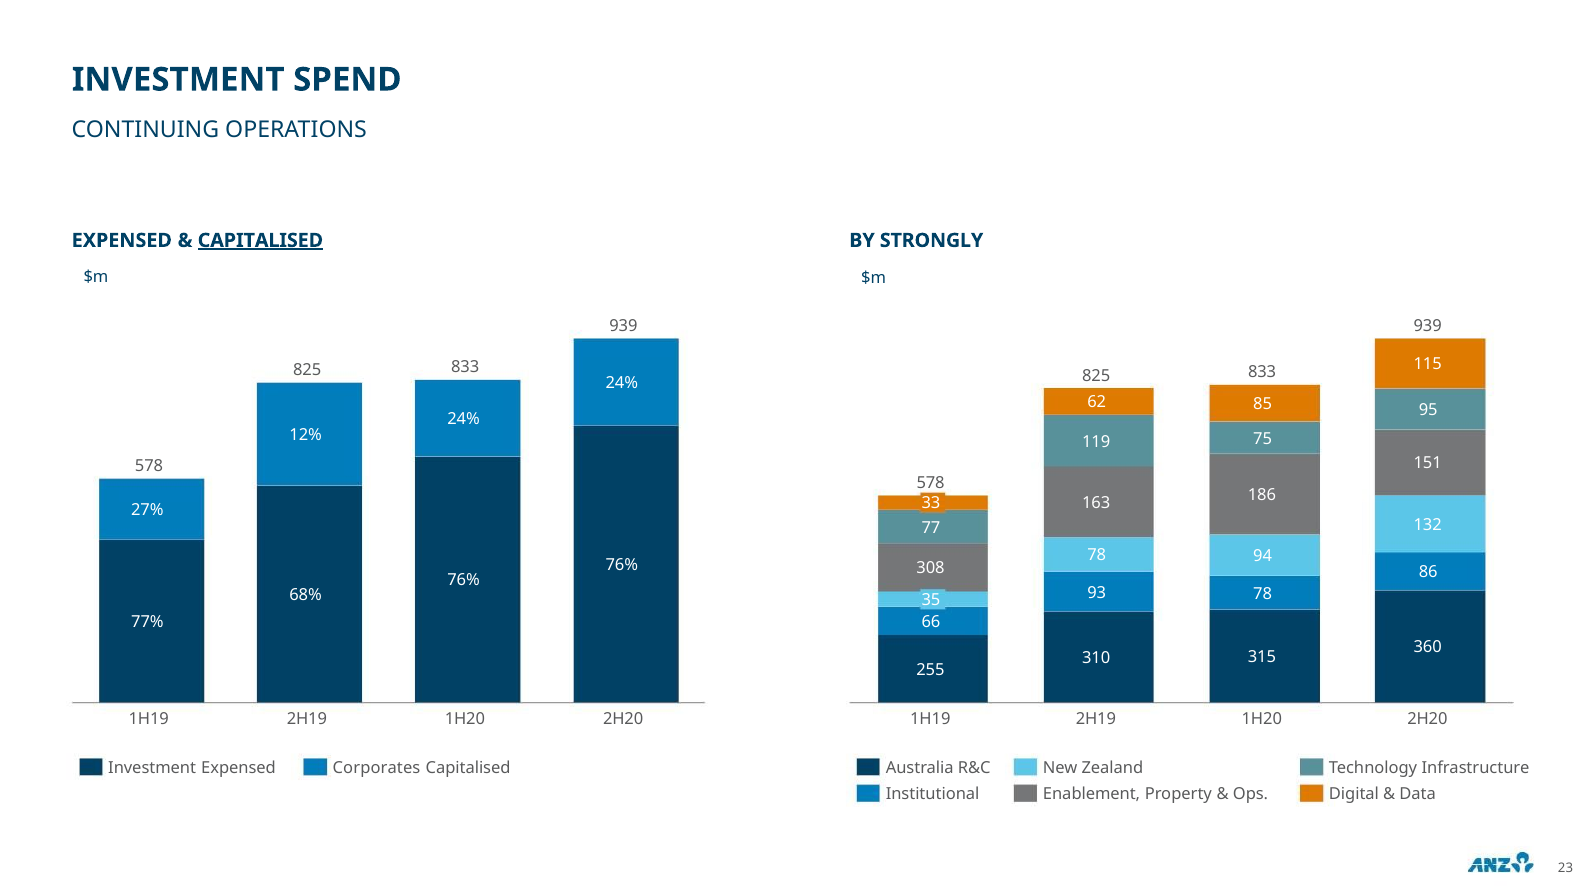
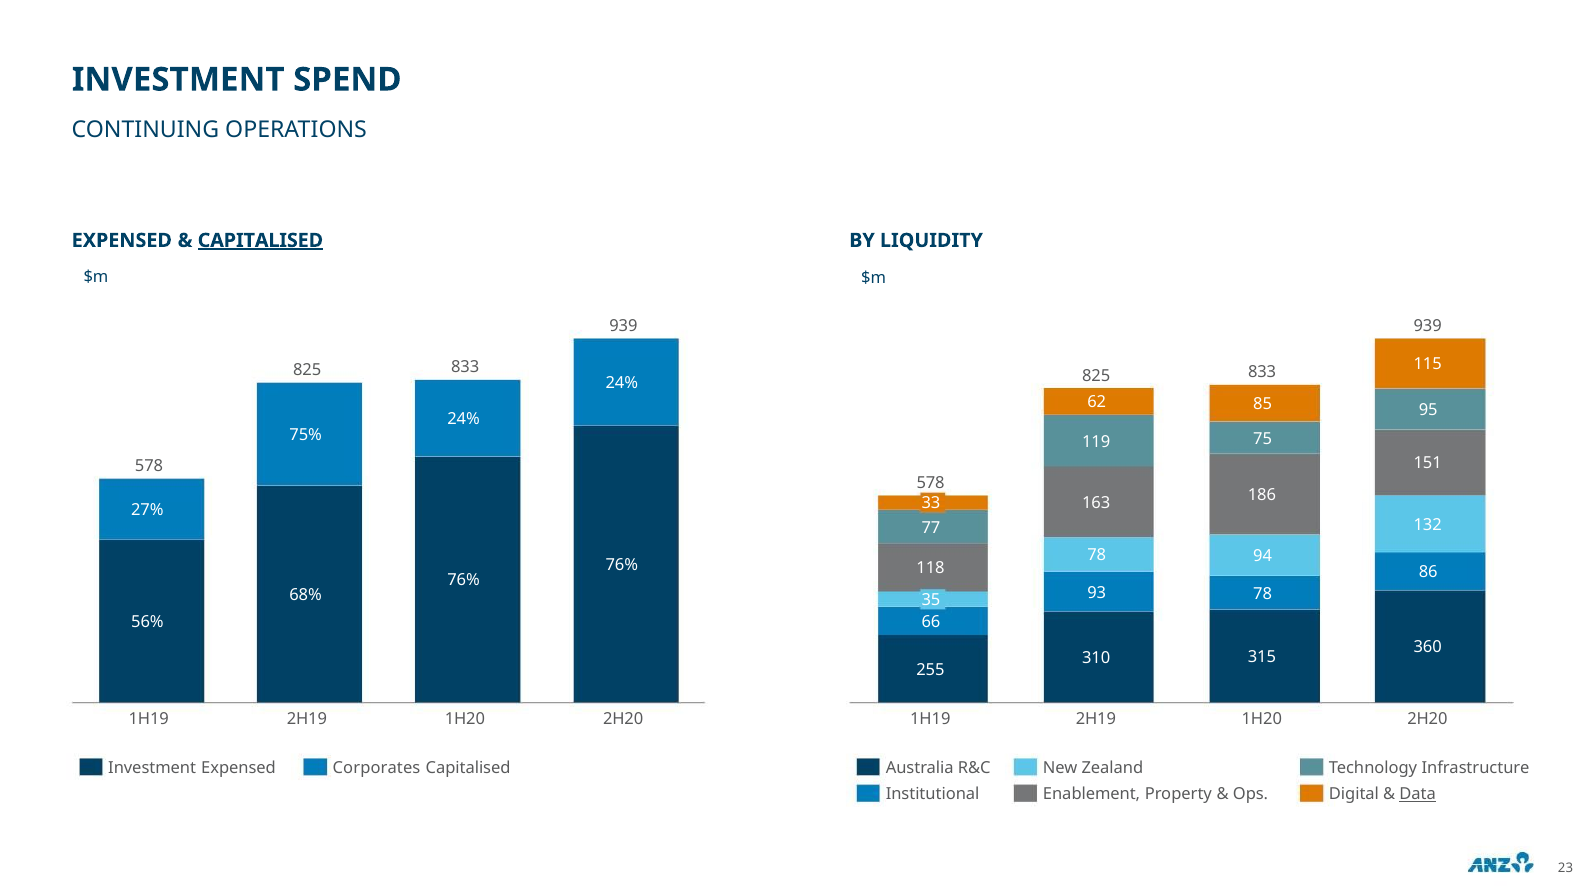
STRONGLY: STRONGLY -> LIQUIDITY (931, 240)
12%: 12% -> 75% (306, 435)
308: 308 -> 118 (931, 568)
77%: 77% -> 56% (147, 622)
Data underline: none -> present (1418, 795)
